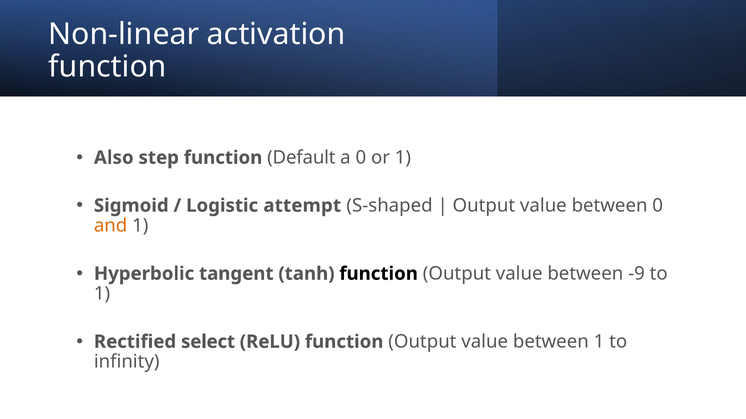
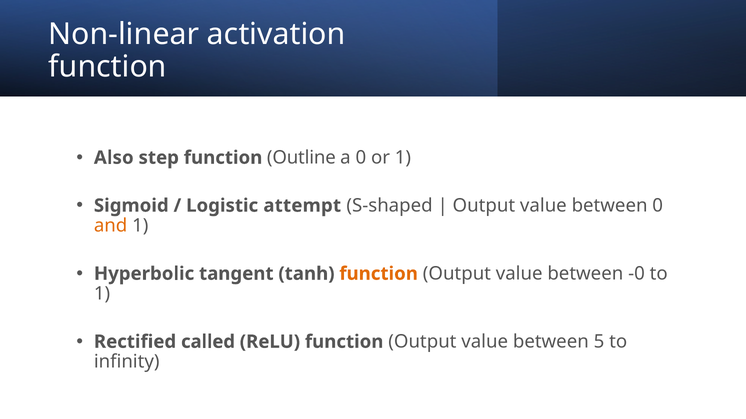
Default: Default -> Outline (301, 158)
function colour: black -> orange (379, 274)
-9: -9 -> -0 (637, 274)
select: select -> called (208, 342)
between 1: 1 -> 5 (599, 342)
